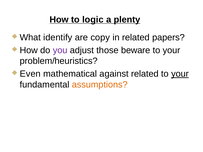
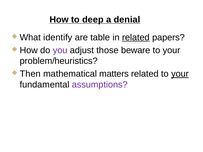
logic: logic -> deep (93, 20)
plenty: plenty -> denial (127, 20)
copy: copy -> table (100, 37)
related underline: none -> present (136, 37)
Even: Even -> Then (30, 74)
against: against -> matters (114, 74)
assumptions colour: orange -> purple (100, 85)
